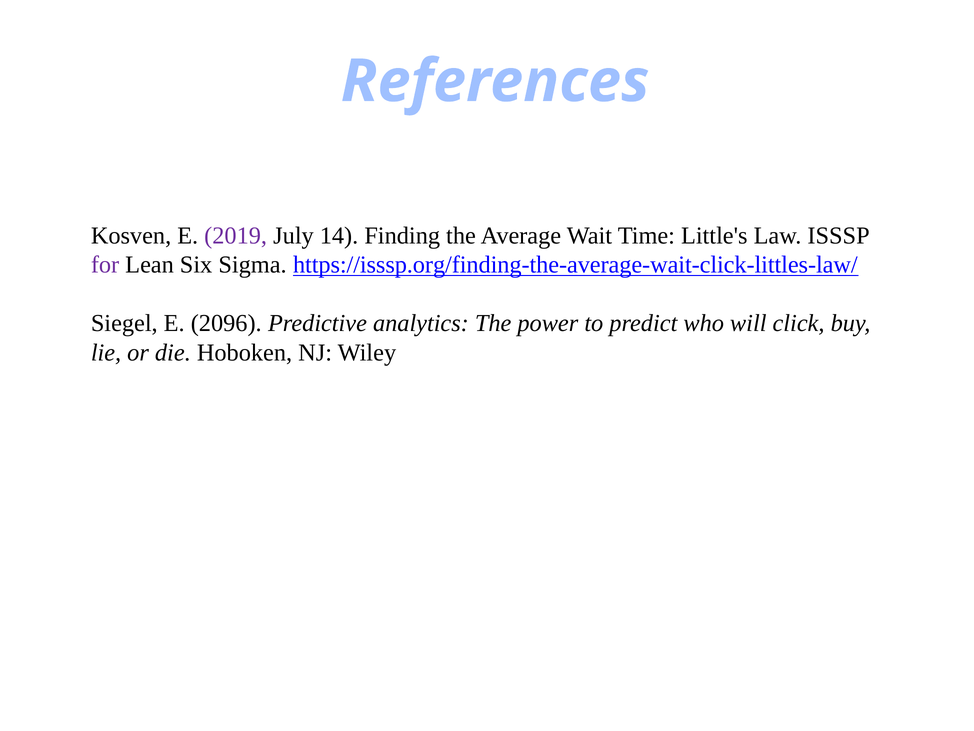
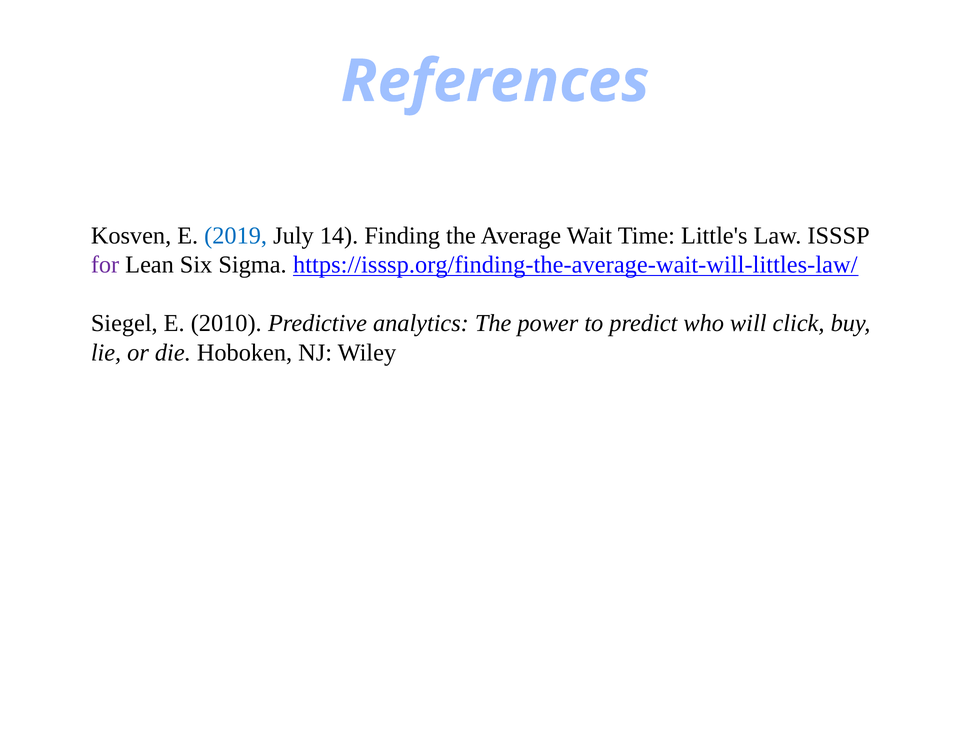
2019 colour: purple -> blue (236, 235)
https://isssp.org/finding-the-average-wait-click-littles-law/: https://isssp.org/finding-the-average-wait-click-littles-law/ -> https://isssp.org/finding-the-average-wait-will-littles-law/ (575, 265)
2096: 2096 -> 2010 (226, 323)
